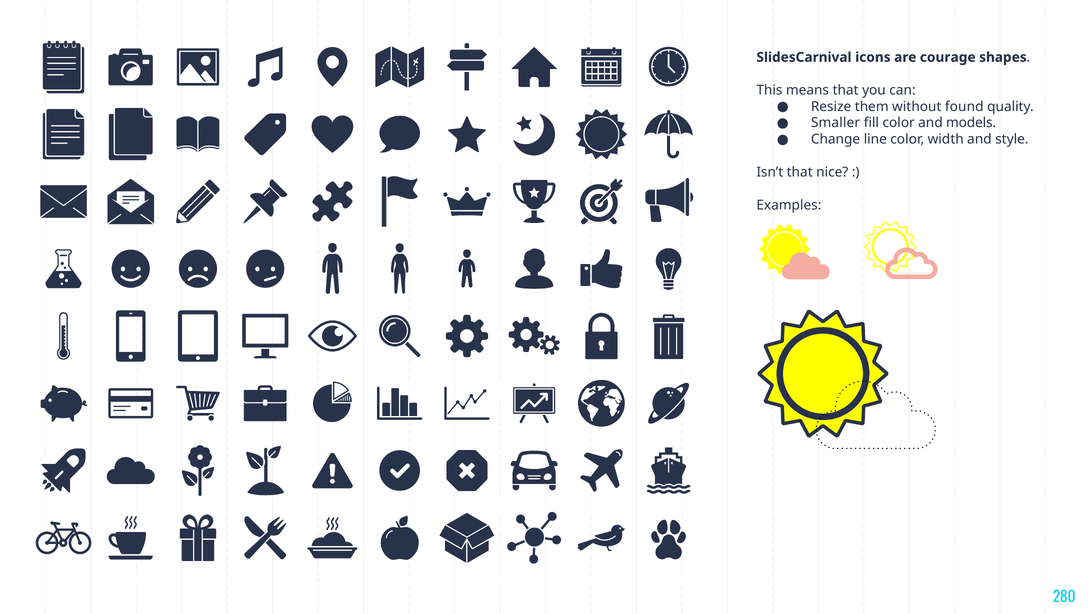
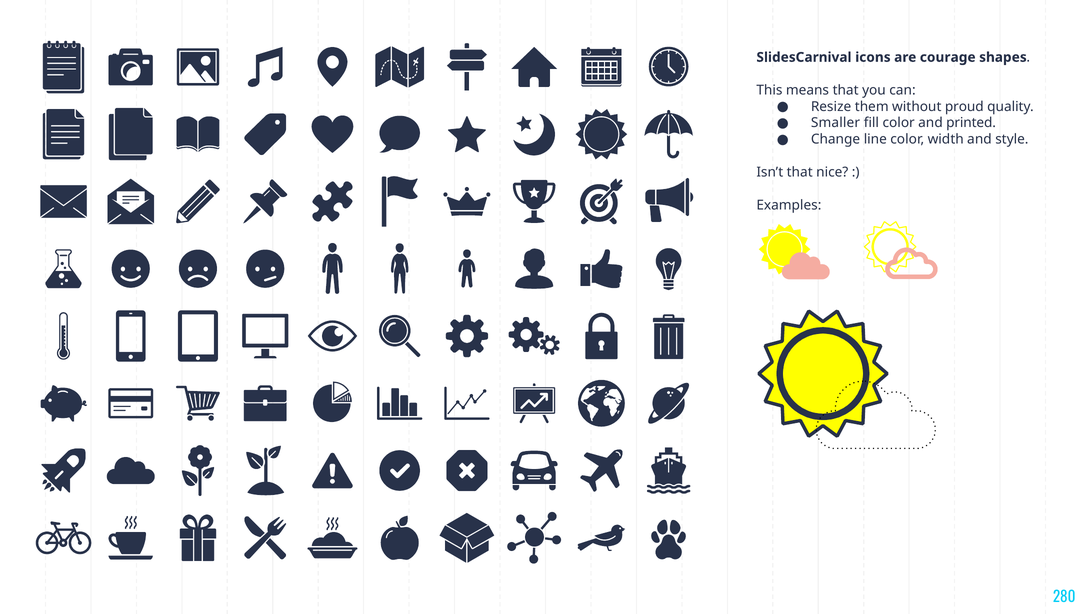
found: found -> proud (964, 106)
models: models -> printed (971, 123)
